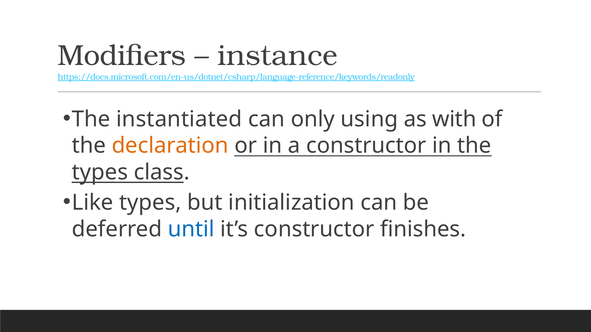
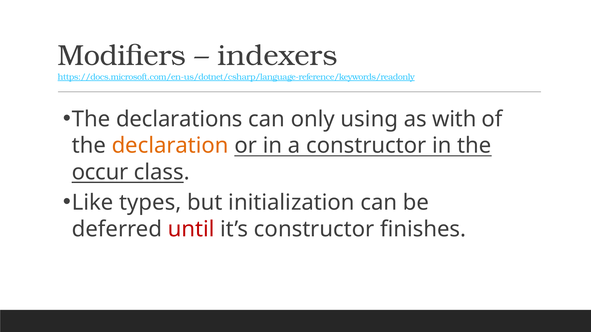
instance: instance -> indexers (278, 56)
instantiated: instantiated -> declarations (179, 119)
types: types -> occur (100, 172)
until colour: blue -> red (191, 229)
